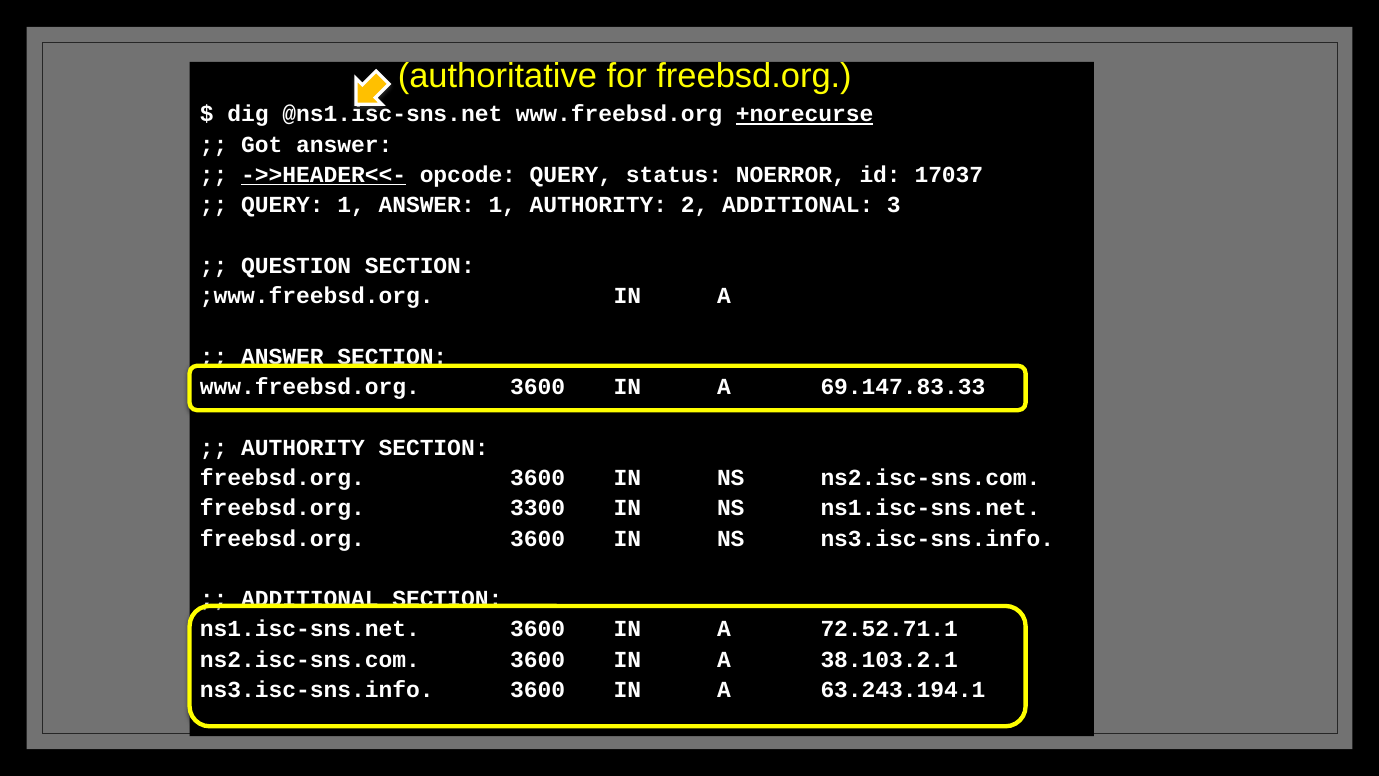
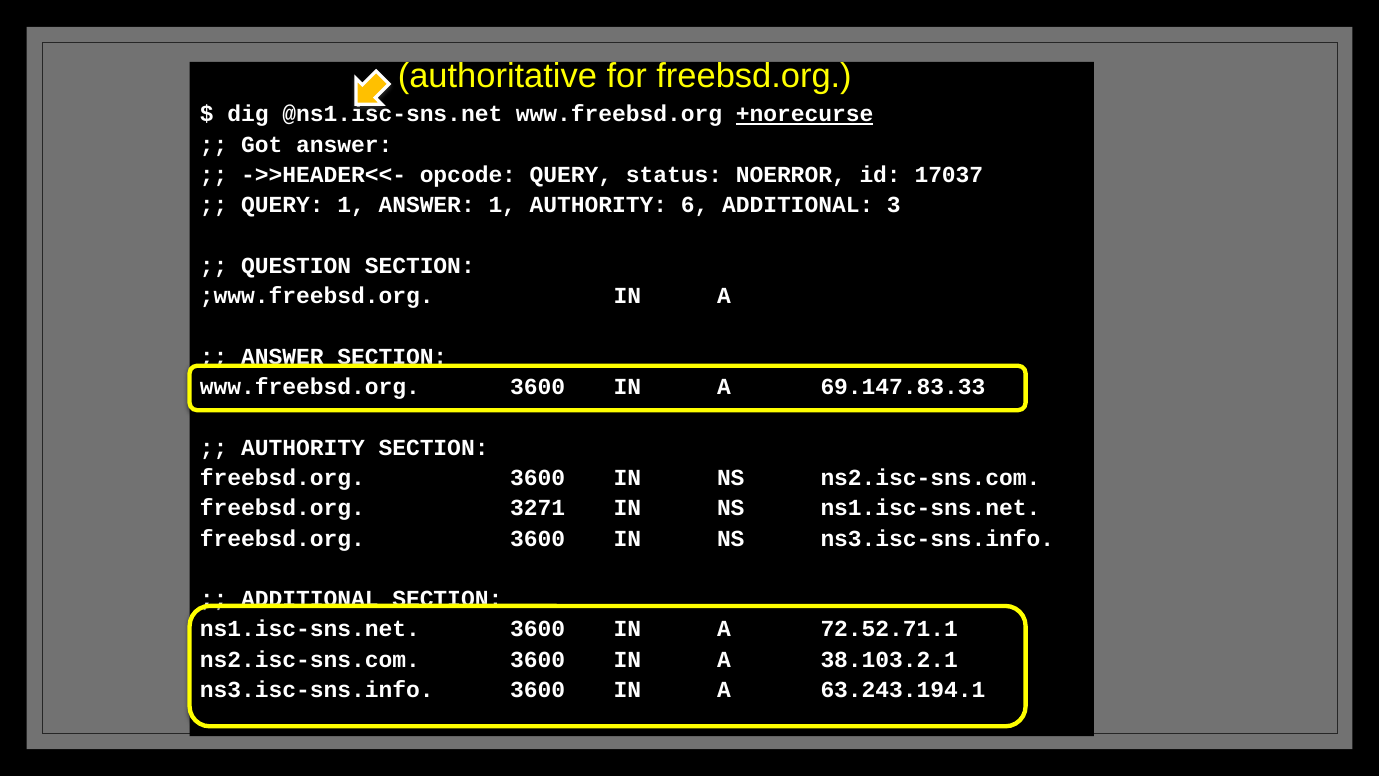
->>HEADER<<- underline: present -> none (324, 175)
2: 2 -> 6 (695, 205)
3300: 3300 -> 3271 (538, 508)
